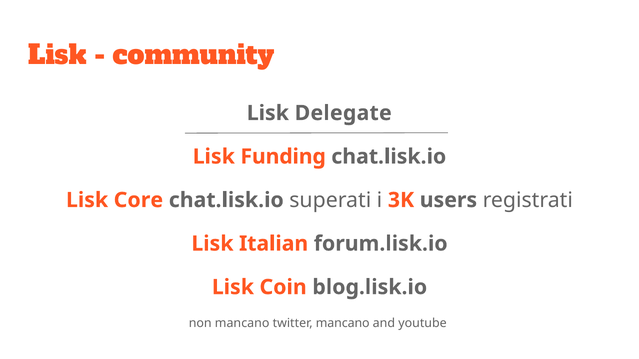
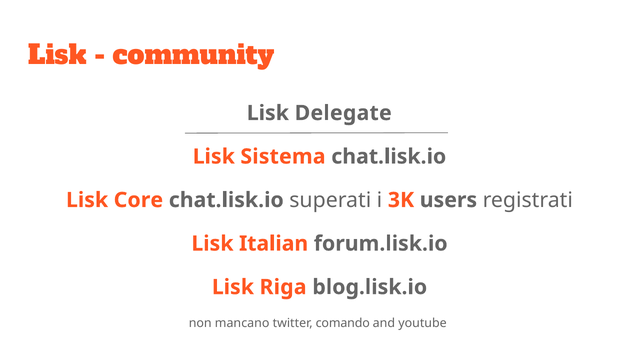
Funding: Funding -> Sistema (283, 157)
Coin: Coin -> Riga (283, 287)
twitter mancano: mancano -> comando (343, 324)
